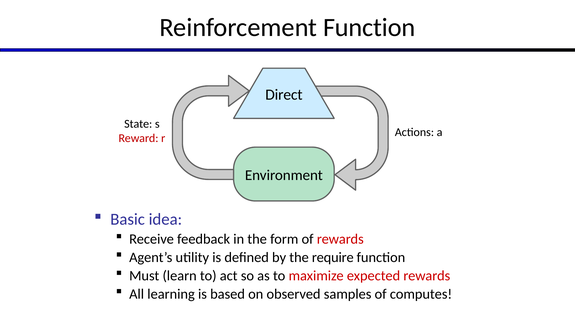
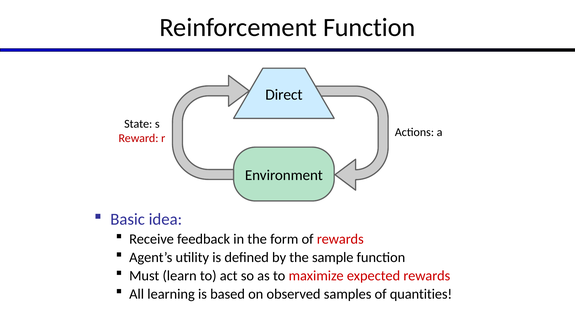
require: require -> sample (333, 258)
computes: computes -> quantities (421, 294)
